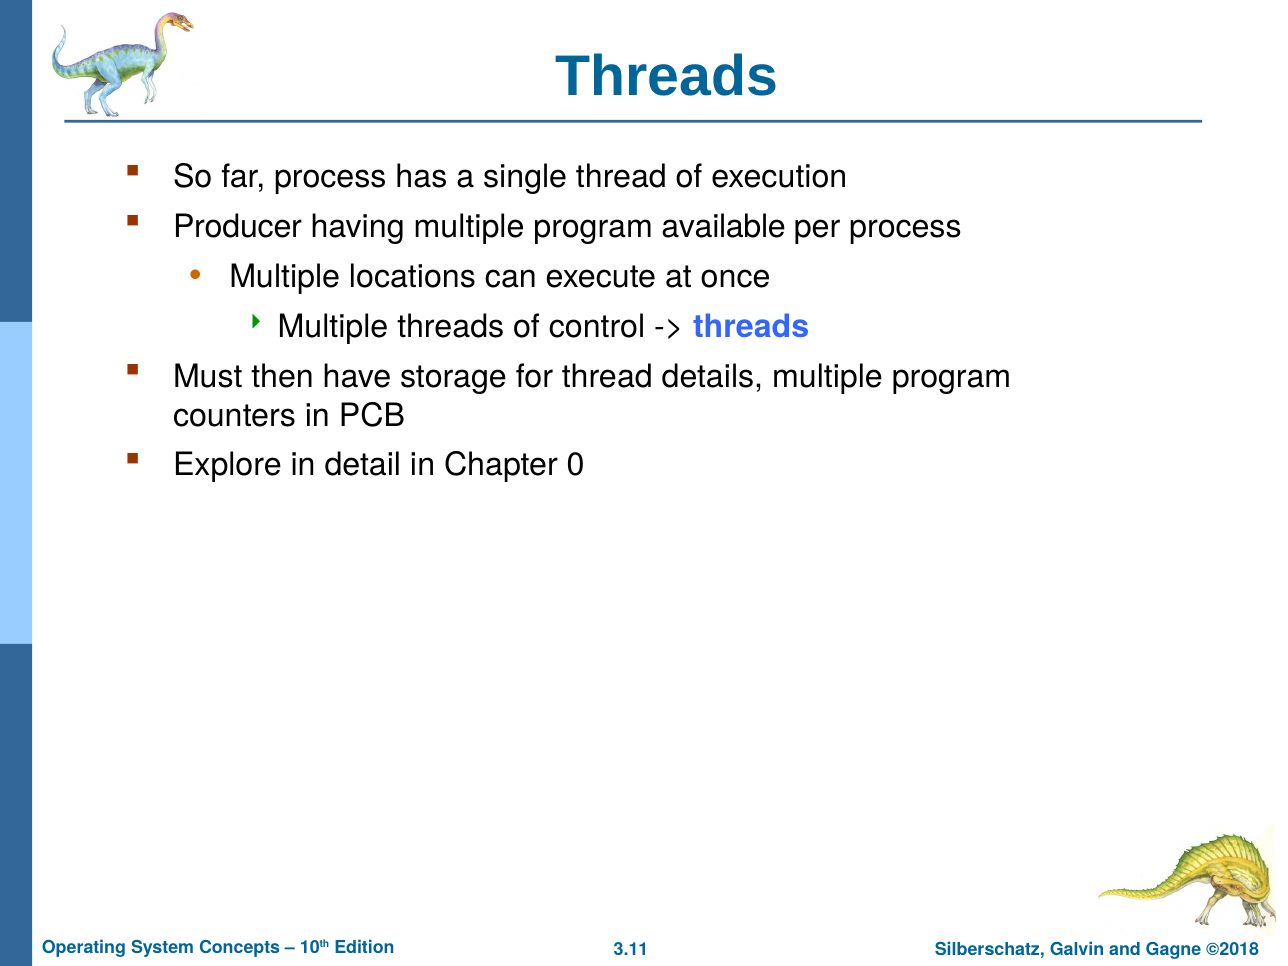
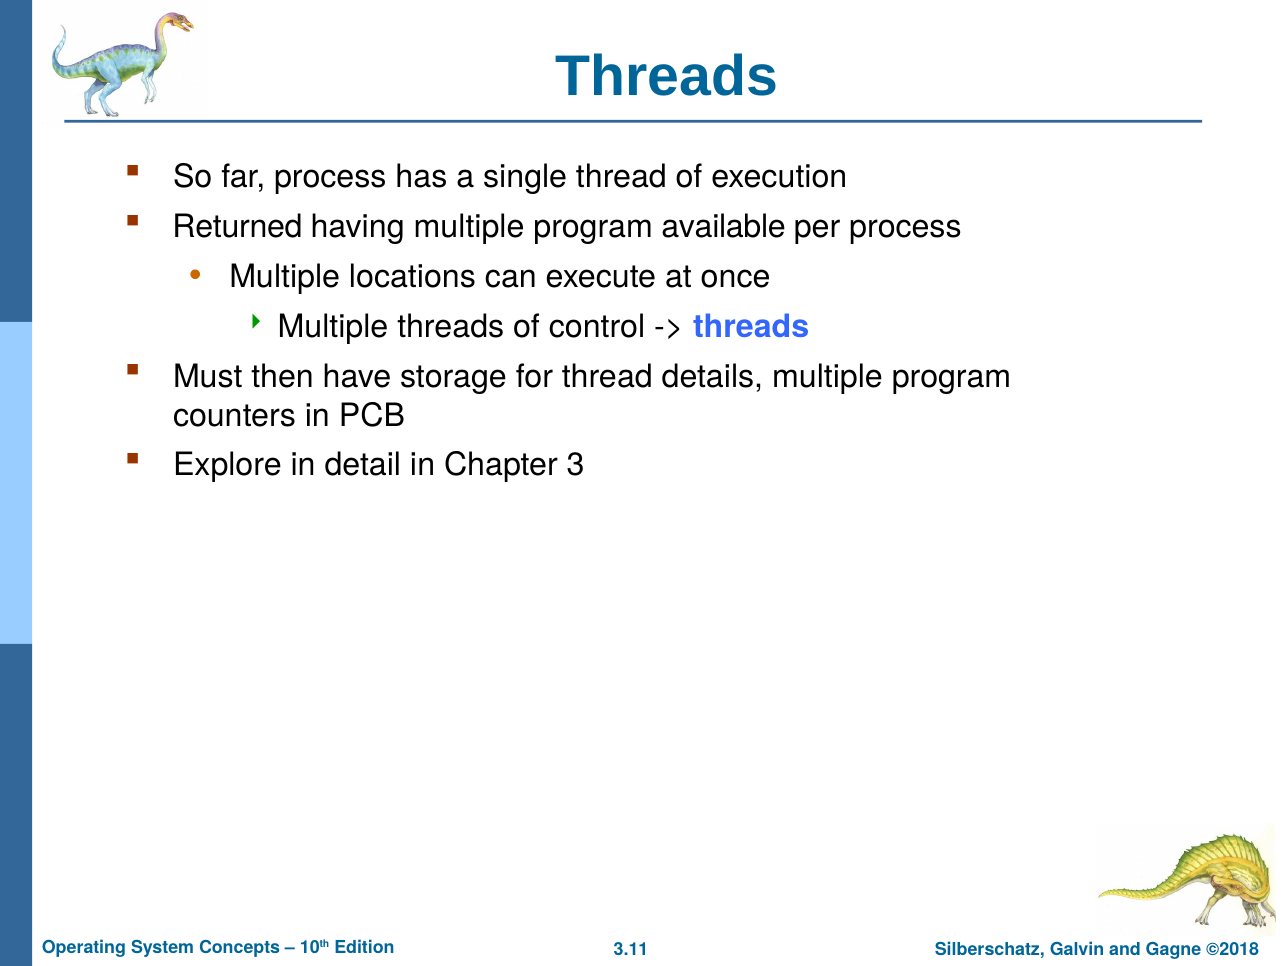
Producer: Producer -> Returned (238, 227)
0: 0 -> 3 (576, 465)
